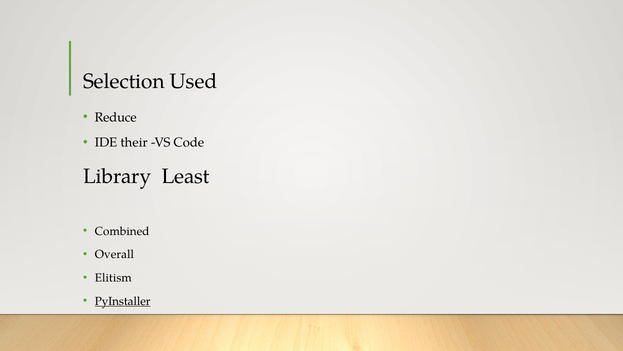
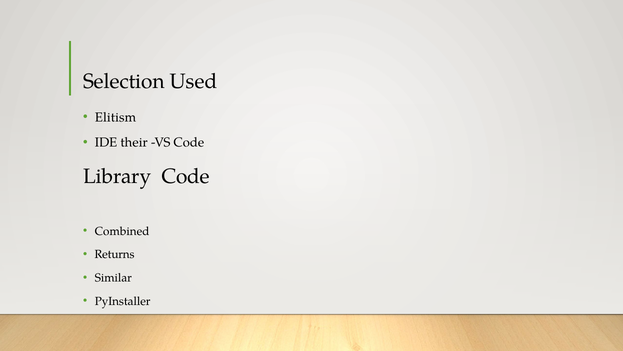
Reduce: Reduce -> Elitism (116, 117)
Library Least: Least -> Code (186, 176)
Overall: Overall -> Returns (114, 254)
Elitism: Elitism -> Similar (113, 277)
PyInstaller underline: present -> none (123, 301)
